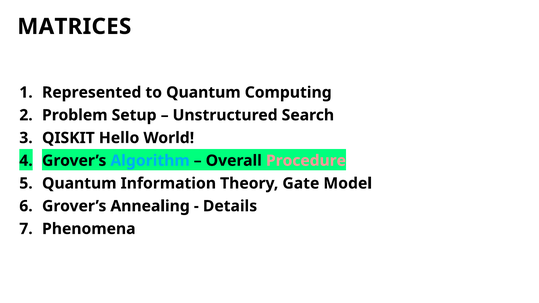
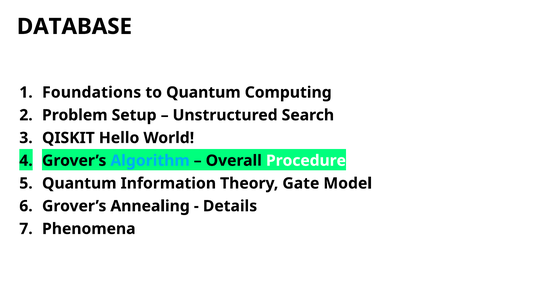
MATRICES: MATRICES -> DATABASE (74, 27)
Represented: Represented -> Foundations (92, 92)
Procedure colour: pink -> white (306, 161)
